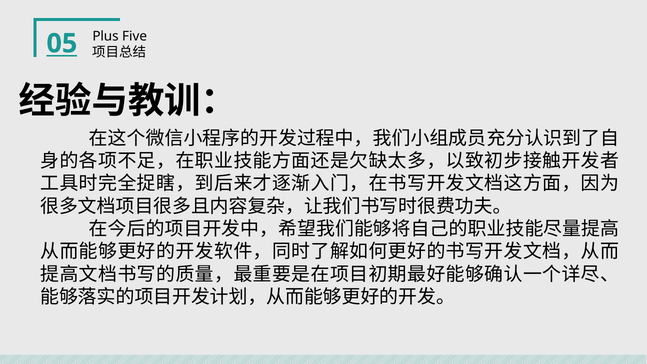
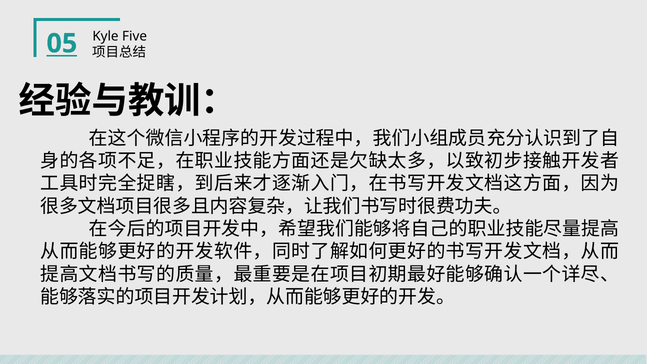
Plus: Plus -> Kyle (105, 36)
